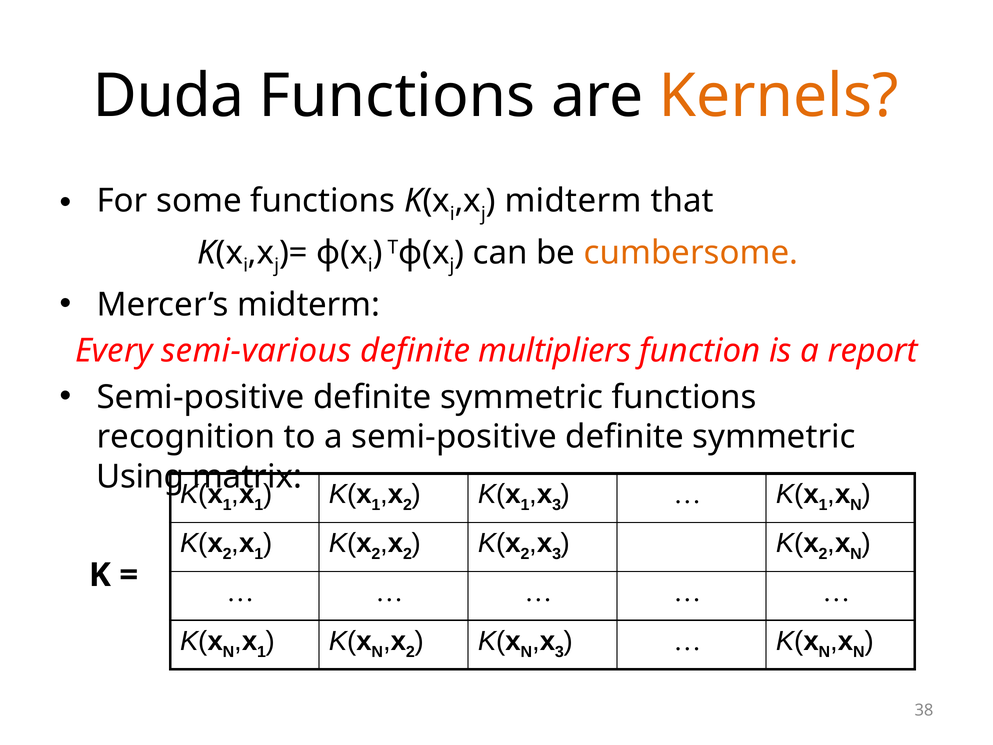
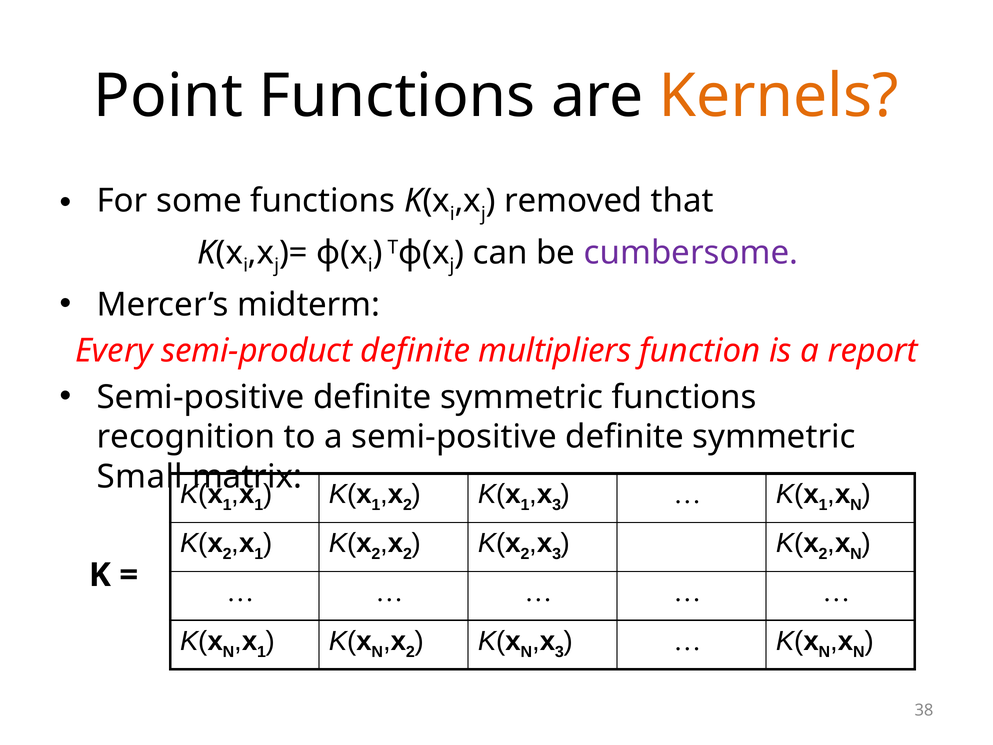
Duda: Duda -> Point (168, 96)
midterm: midterm -> removed (573, 201)
cumbersome colour: orange -> purple (691, 253)
semi-various: semi-various -> semi-product (257, 351)
Using: Using -> Small (140, 477)
